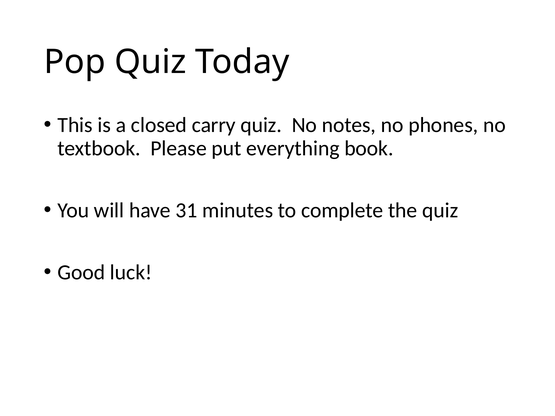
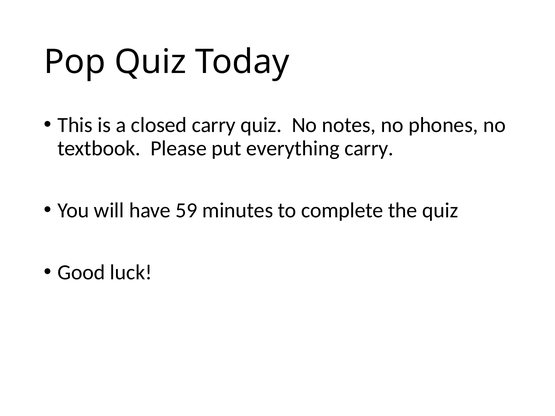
everything book: book -> carry (369, 148)
31: 31 -> 59 (186, 210)
